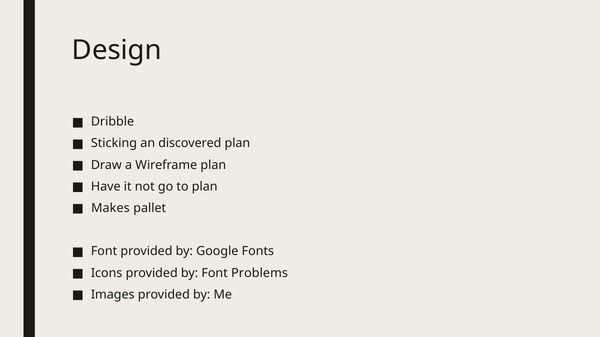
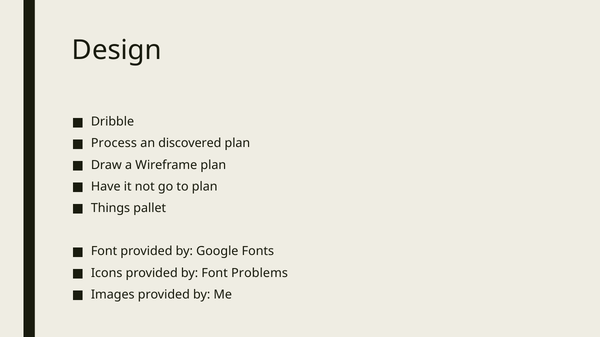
Sticking: Sticking -> Process (114, 144)
Makes: Makes -> Things (110, 208)
